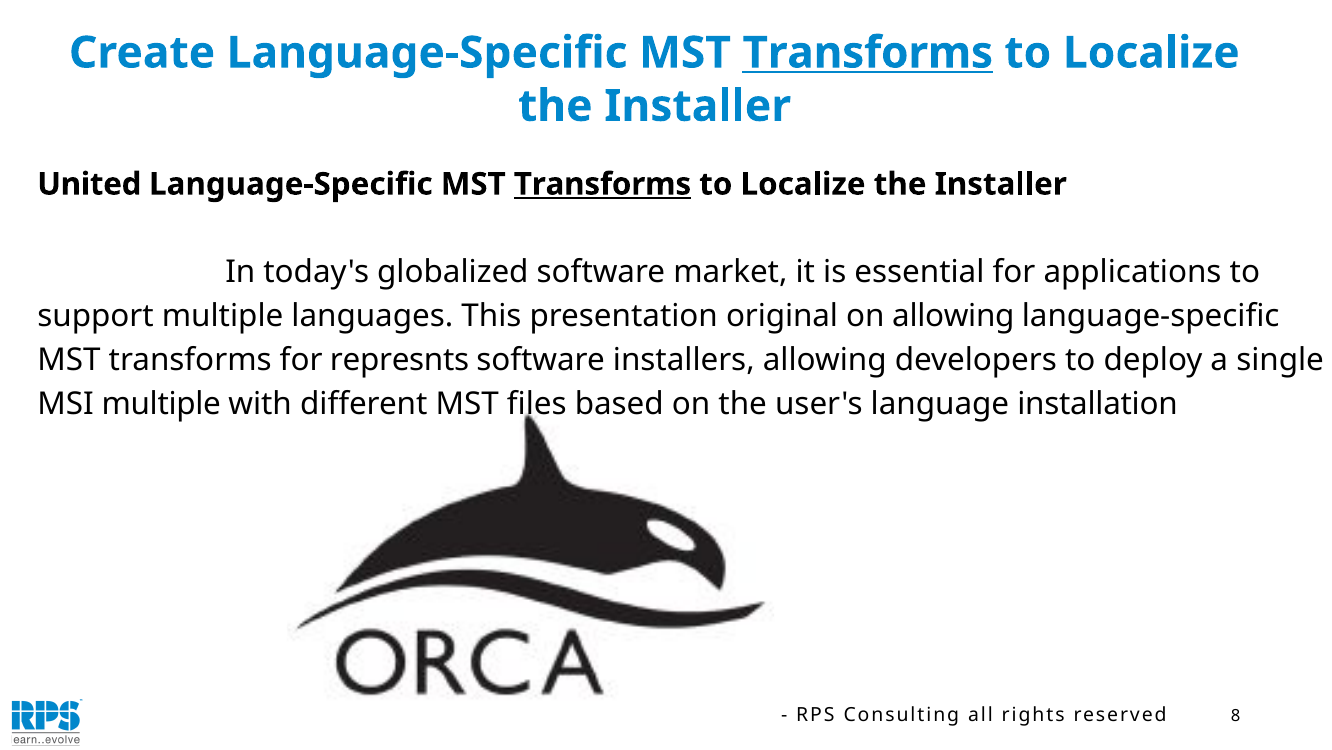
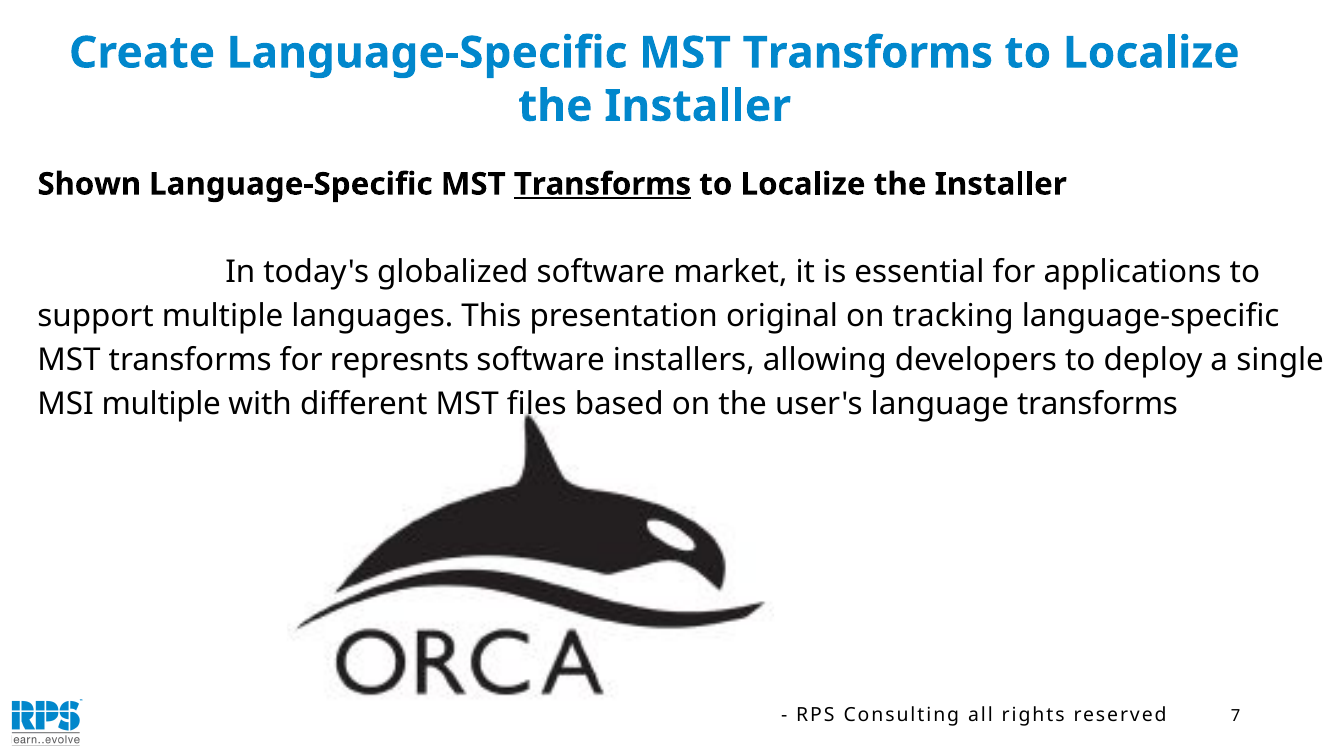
Transforms underline: present -> none (868, 53)
United: United -> Shown (89, 184)
on allowing: allowing -> tracking (953, 316)
language installation: installation -> transforms (1098, 404)
8: 8 -> 7 (1236, 716)
